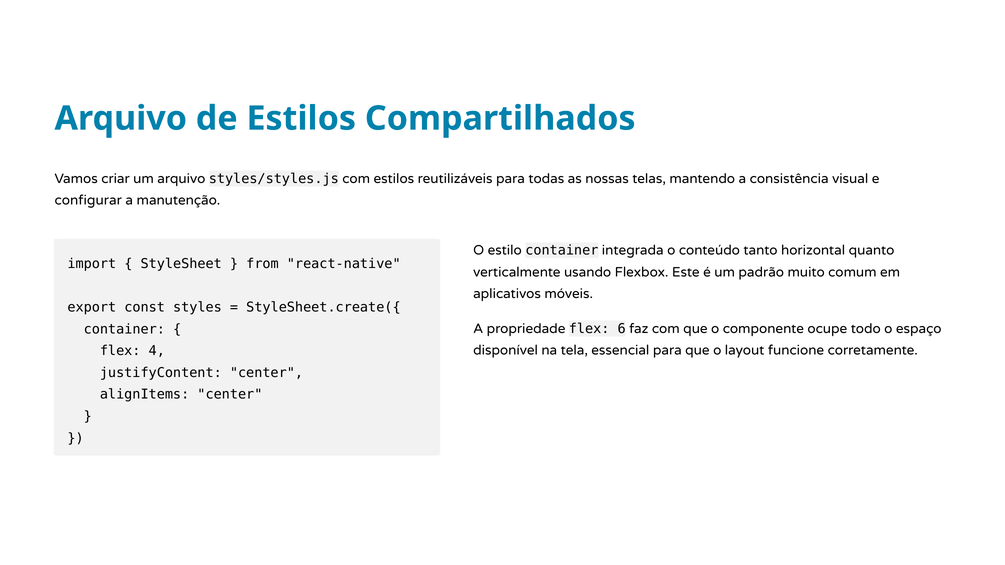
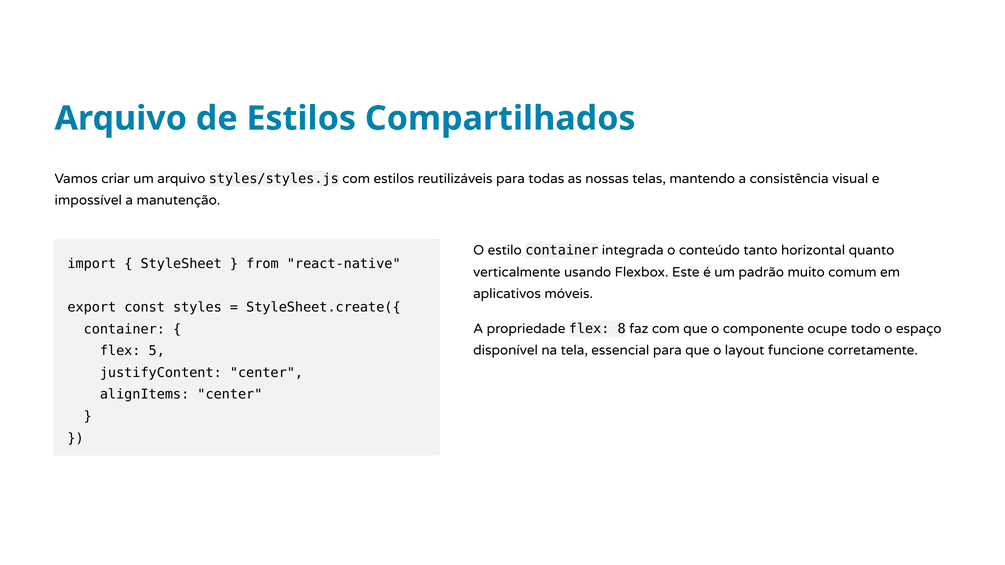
configurar: configurar -> impossível (88, 201)
6: 6 -> 8 (622, 329)
4: 4 -> 5 (157, 351)
